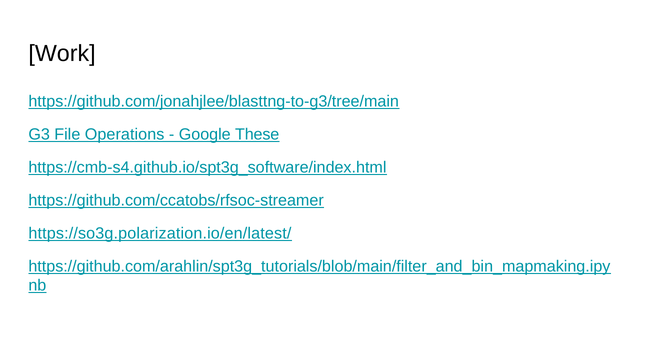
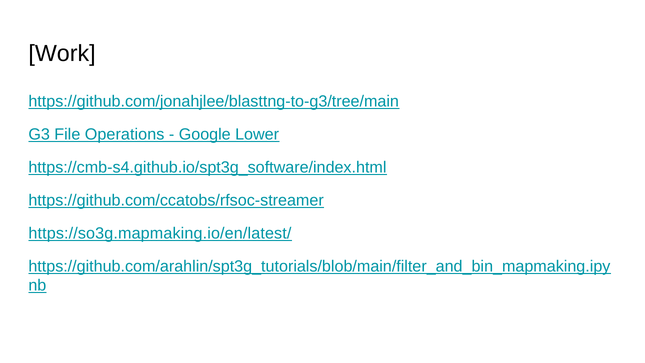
These: These -> Lower (257, 134)
https://so3g.polarization.io/en/latest/: https://so3g.polarization.io/en/latest/ -> https://so3g.mapmaking.io/en/latest/ (160, 233)
